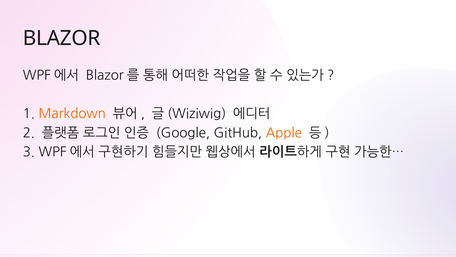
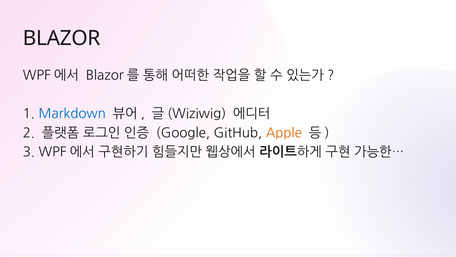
Markdown colour: orange -> blue (72, 114)
